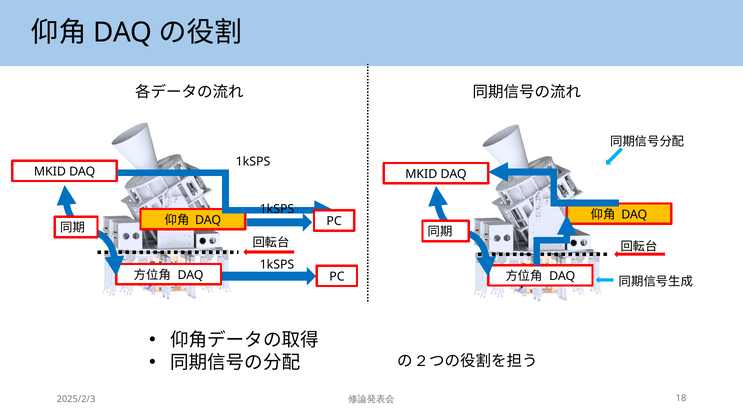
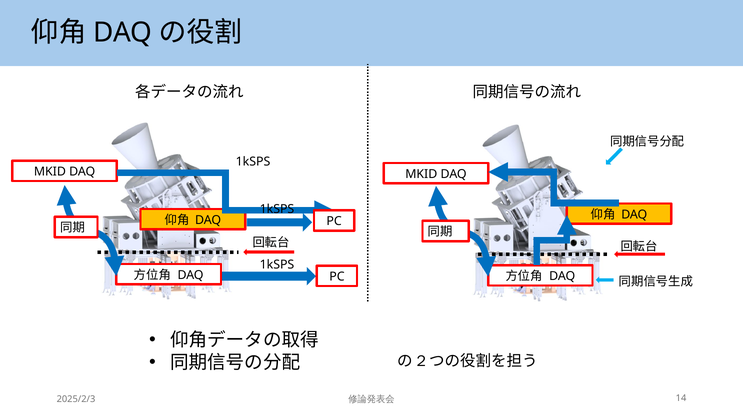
18: 18 -> 14 (681, 398)
